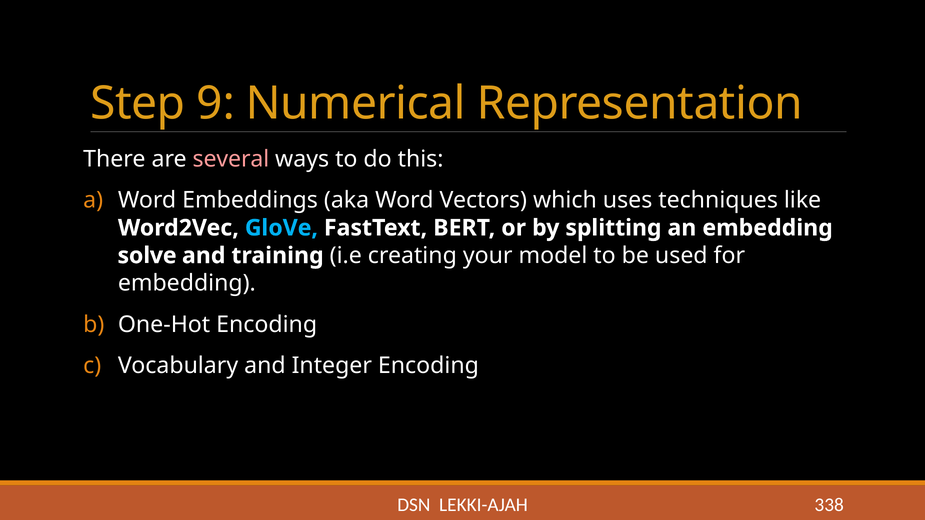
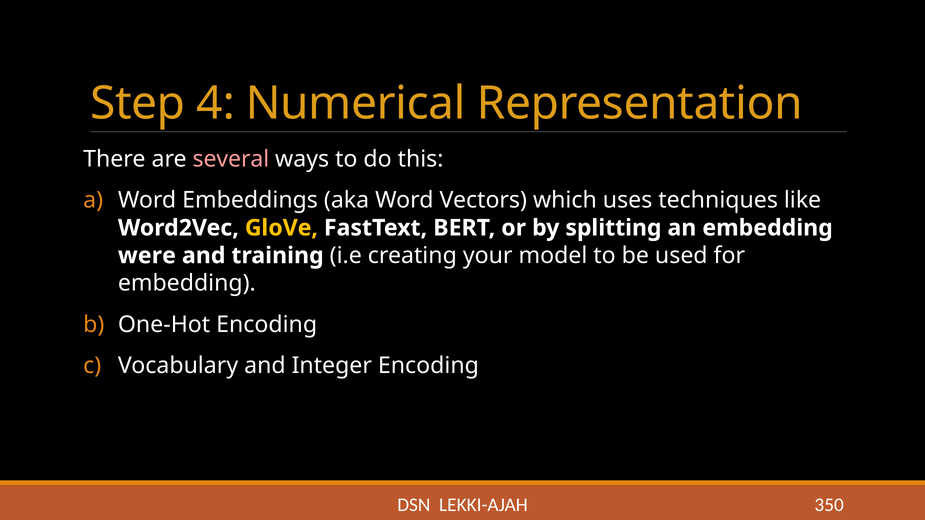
9: 9 -> 4 (216, 104)
GloVe colour: light blue -> yellow (281, 228)
solve: solve -> were (147, 256)
338: 338 -> 350 (829, 505)
